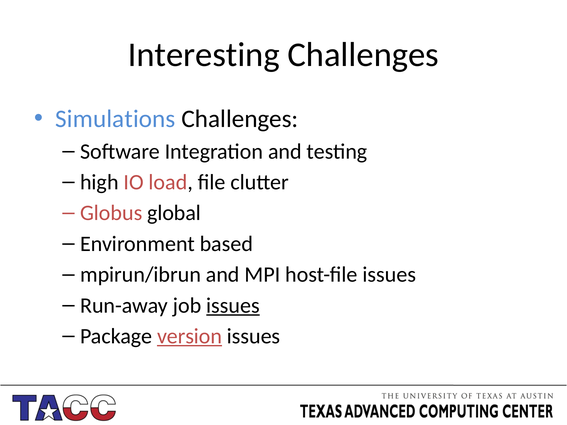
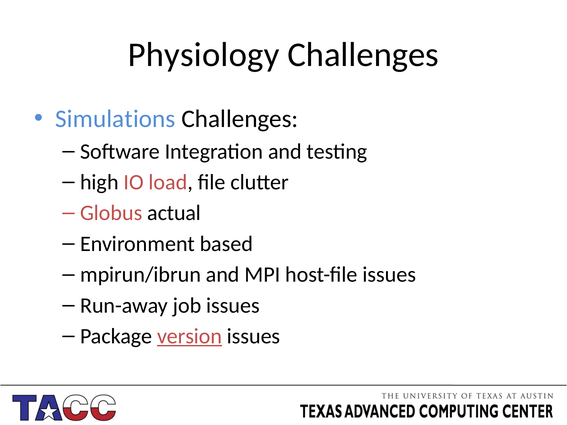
Interesting: Interesting -> Physiology (204, 55)
global: global -> actual (174, 213)
issues underline: present -> none (233, 306)
